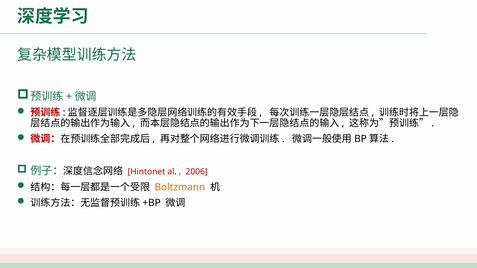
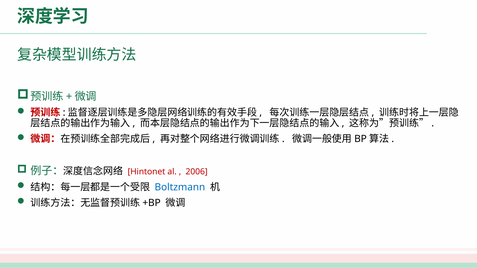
Boltzmann colour: orange -> blue (180, 187)
